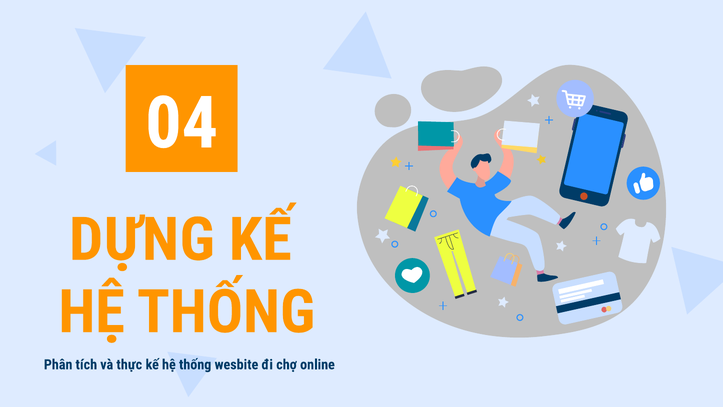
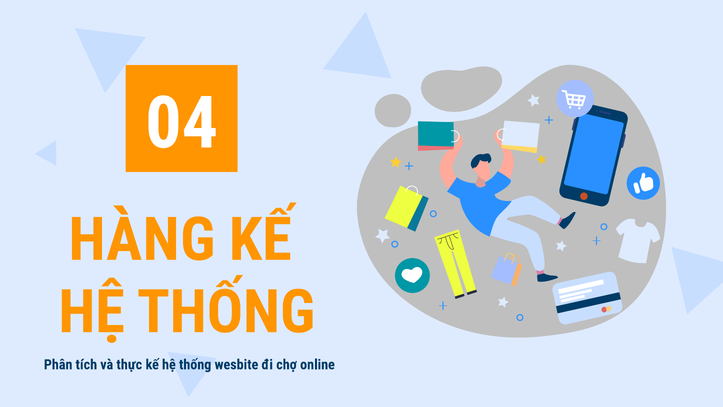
DỰNG: DỰNG -> HÀNG (142, 240)
